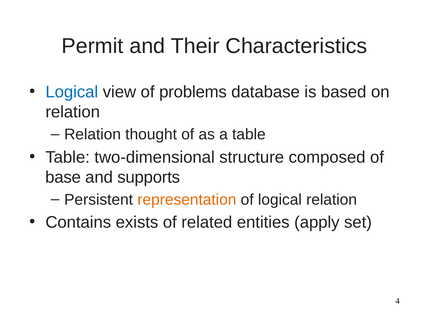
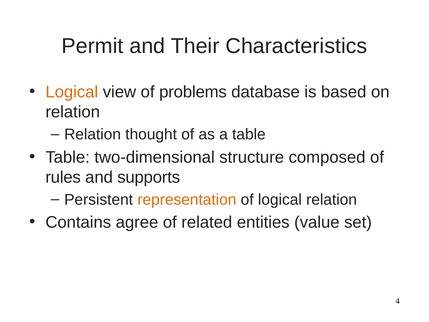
Logical colour: blue -> orange (72, 92)
base: base -> rules (63, 177)
exists: exists -> agree (137, 222)
apply: apply -> value (317, 222)
